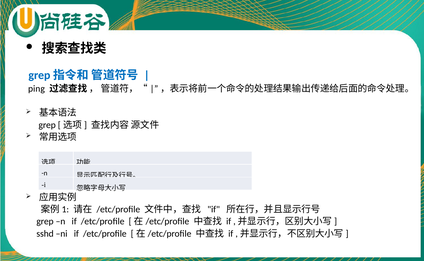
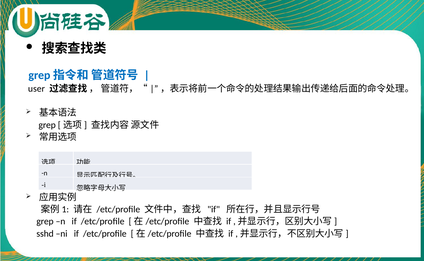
ping: ping -> user (37, 88)
